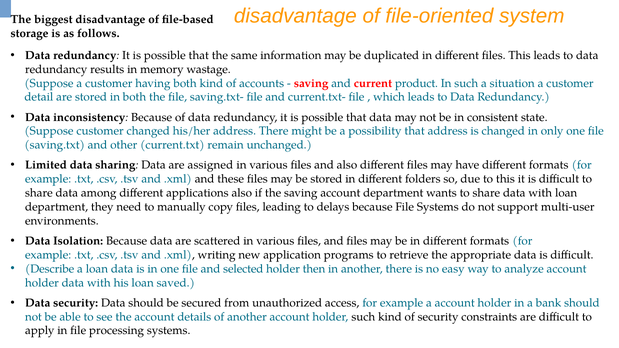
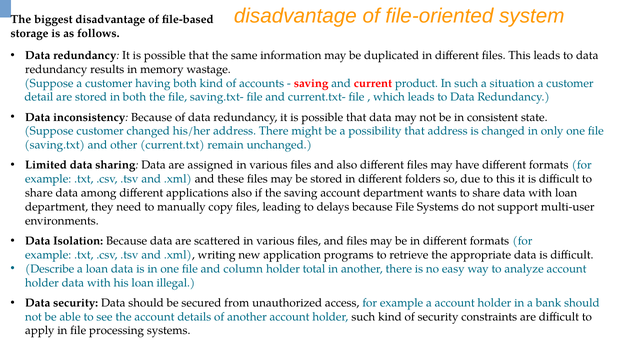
selected: selected -> column (243, 269)
then: then -> total (314, 269)
saved: saved -> illegal (176, 283)
